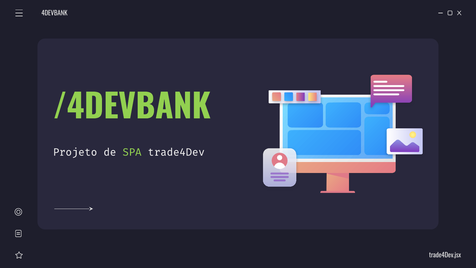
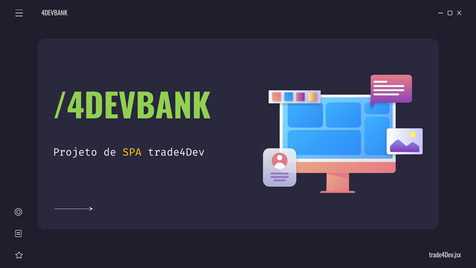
SPA colour: light green -> yellow (132, 152)
